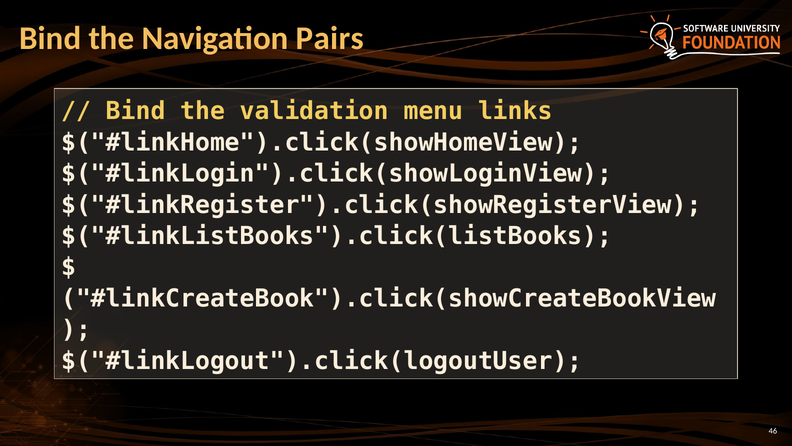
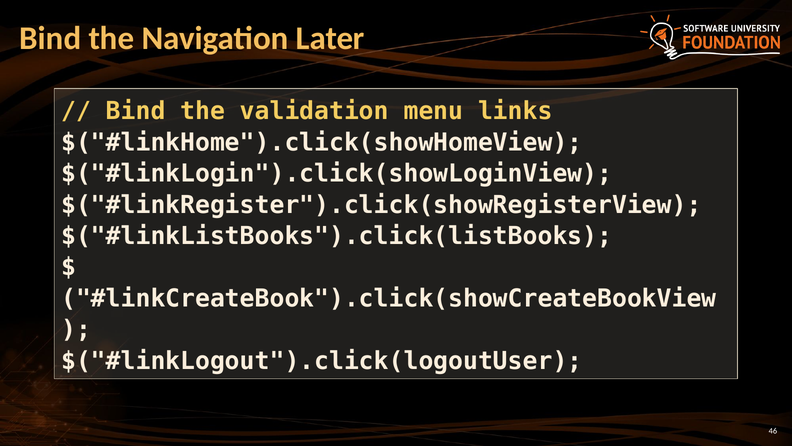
Pairs: Pairs -> Later (330, 38)
